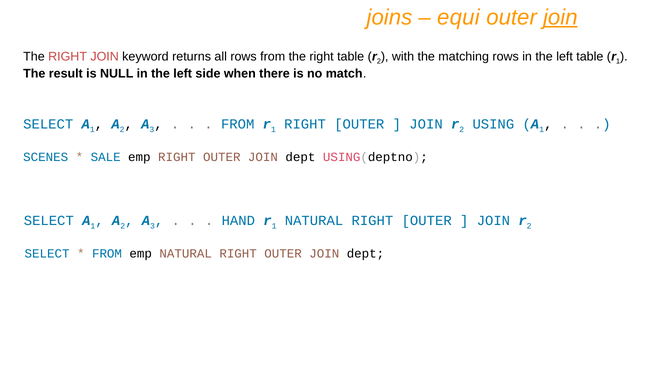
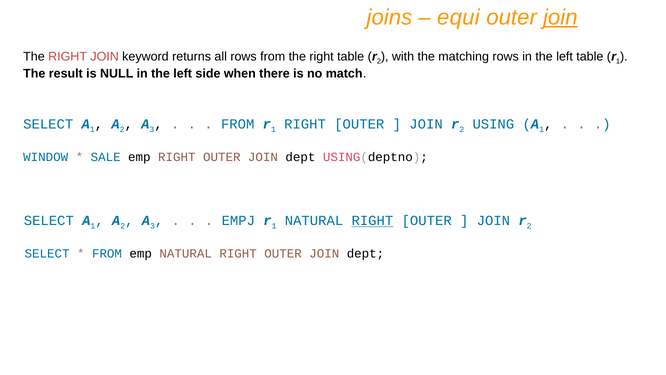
SCENES: SCENES -> WINDOW (46, 157)
HAND: HAND -> EMPJ (238, 221)
RIGHT underline: none -> present (372, 221)
